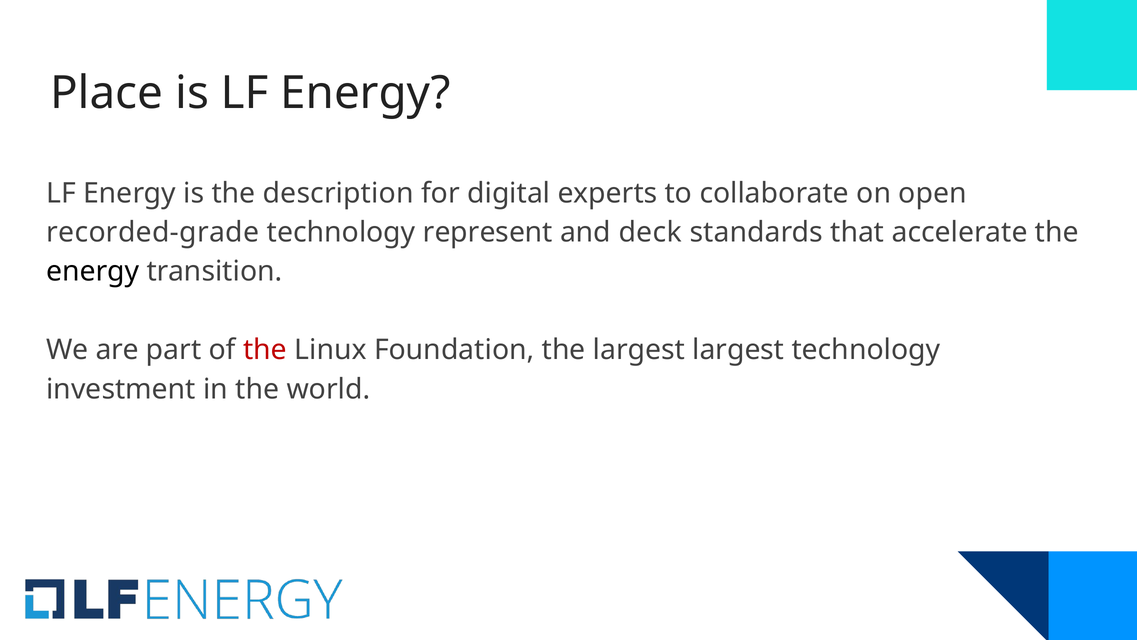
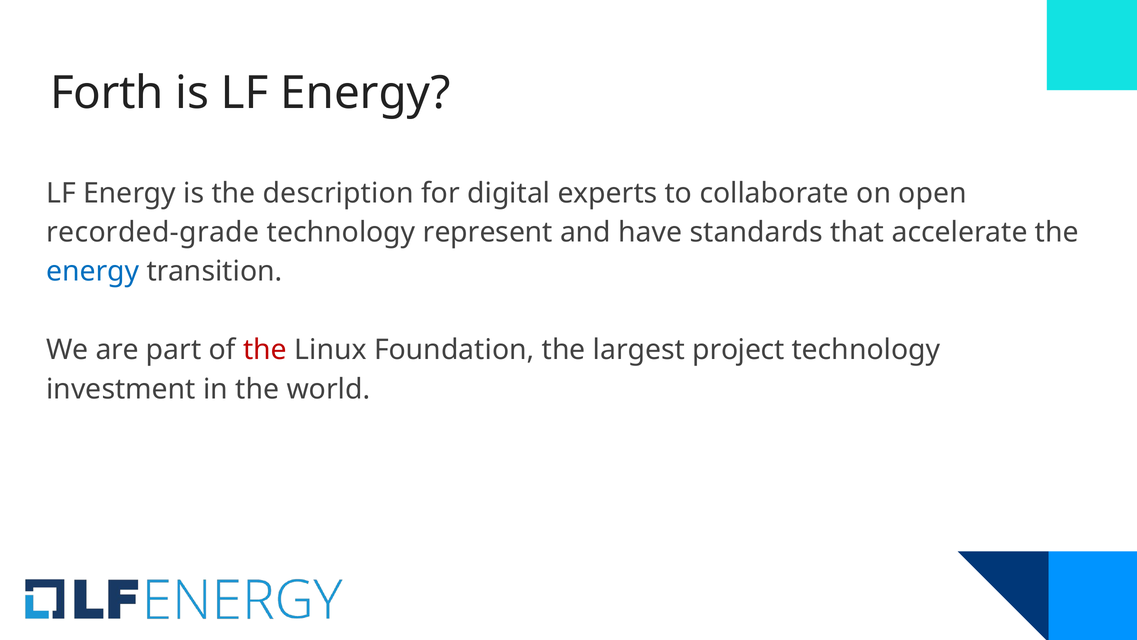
Place: Place -> Forth (107, 93)
deck: deck -> have (650, 232)
energy colour: black -> blue (93, 271)
largest largest: largest -> project (738, 350)
